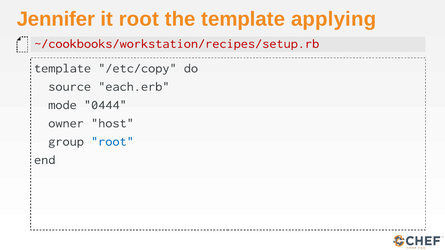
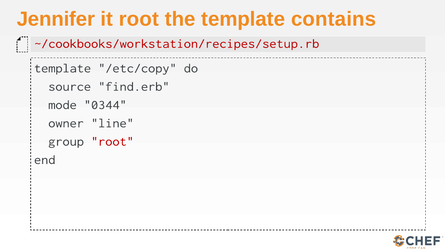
applying: applying -> contains (334, 19)
each.erb: each.erb -> find.erb (134, 87)
0444: 0444 -> 0344 (105, 105)
host: host -> line (112, 123)
root colour: blue -> red (112, 142)
